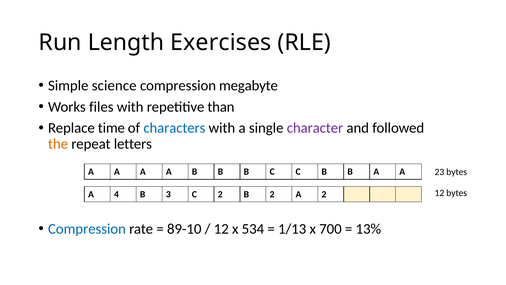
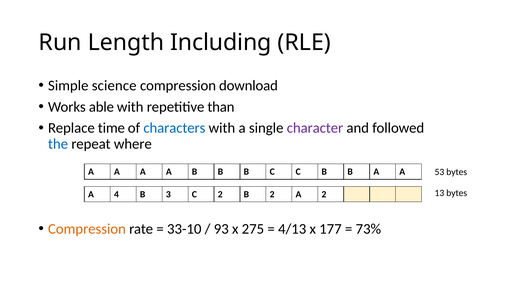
Exercises: Exercises -> Including (221, 43)
megabyte: megabyte -> download (248, 86)
files: files -> able (101, 107)
the colour: orange -> blue (58, 144)
letters: letters -> where (133, 144)
23: 23 -> 53 (439, 172)
2 12: 12 -> 13 (439, 193)
Compression colour: blue -> orange (87, 229)
89-10: 89-10 -> 33-10 (184, 229)
12: 12 -> 93 (221, 229)
534: 534 -> 275 (253, 229)
1/13: 1/13 -> 4/13 (292, 229)
700: 700 -> 177 (330, 229)
13%: 13% -> 73% (368, 229)
